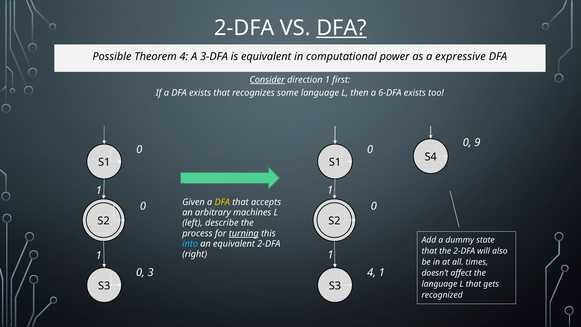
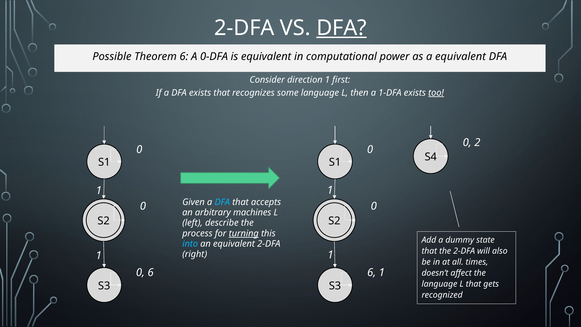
Theorem 4: 4 -> 6 (184, 57)
3-DFA: 3-DFA -> 0-DFA (214, 57)
a expressive: expressive -> equivalent (460, 57)
Consider underline: present -> none (267, 80)
6-DFA: 6-DFA -> 1-DFA (390, 93)
too underline: none -> present (436, 93)
9: 9 -> 2 (477, 142)
DFA colour: yellow -> light blue (222, 202)
0 3: 3 -> 6 (151, 272)
4: 4 -> 6 (372, 272)
